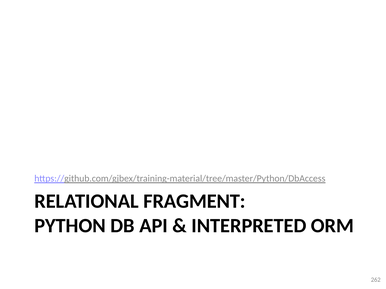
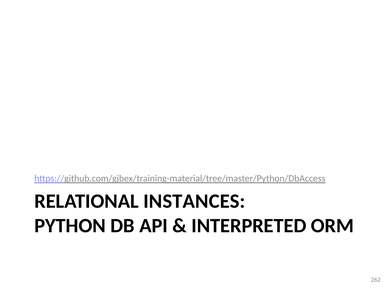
FRAGMENT: FRAGMENT -> INSTANCES (194, 202)
